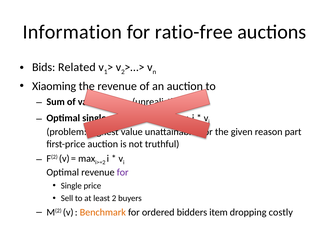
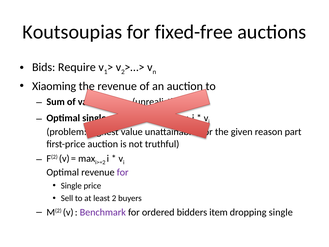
Information: Information -> Koutsoupias (72, 32)
ratio-free: ratio-free -> fixed-free (194, 32)
Related: Related -> Require (77, 67)
Benchmark colour: orange -> purple (103, 212)
dropping costly: costly -> single (281, 212)
